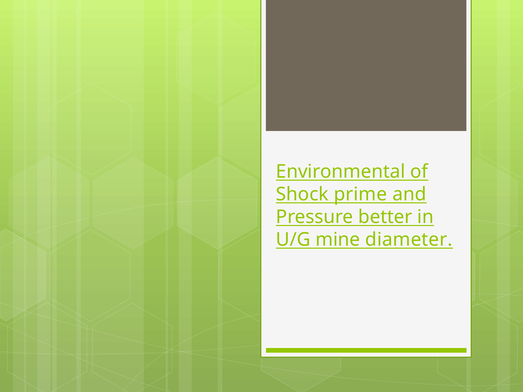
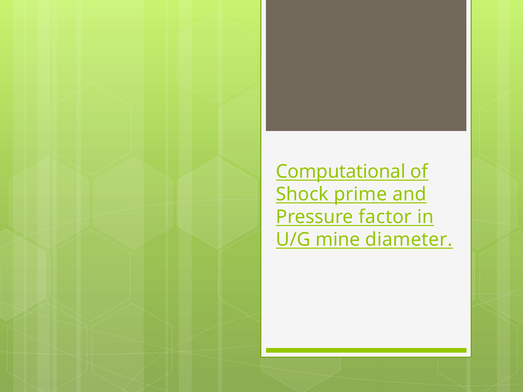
Environmental: Environmental -> Computational (341, 172)
better: better -> factor (385, 217)
